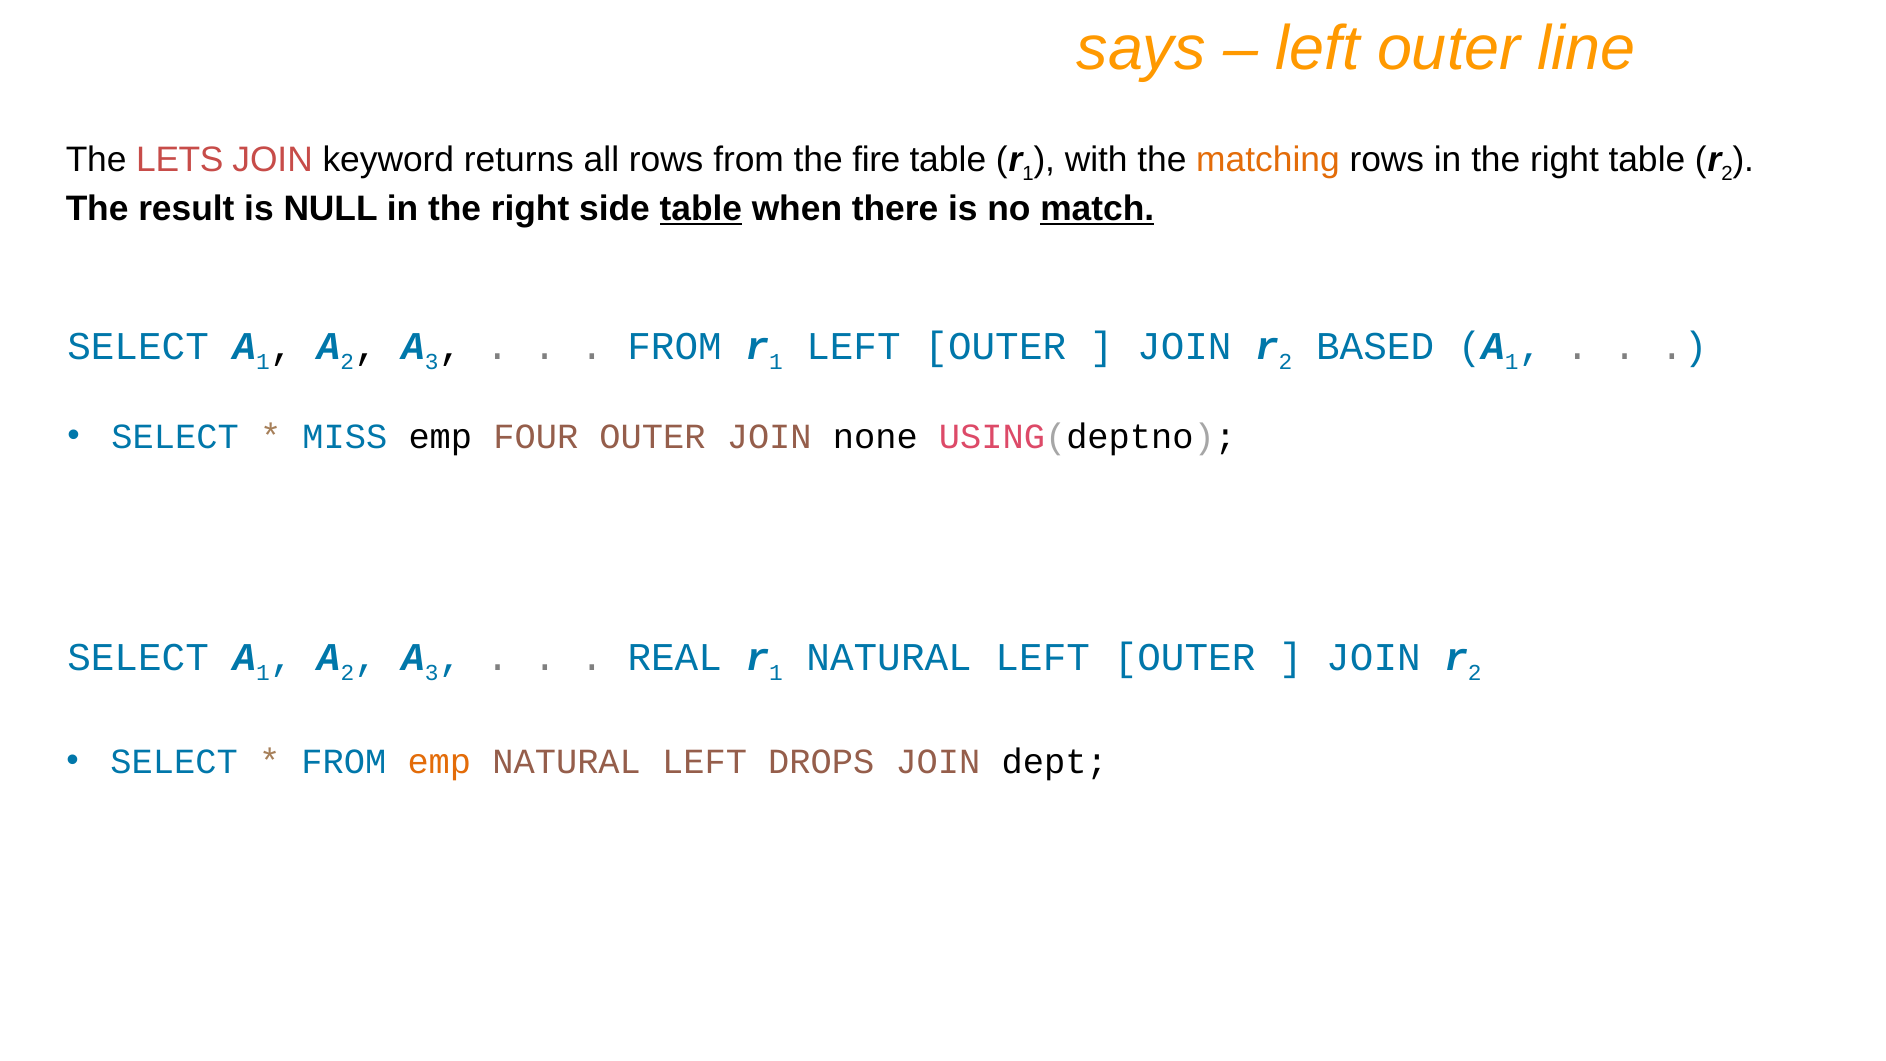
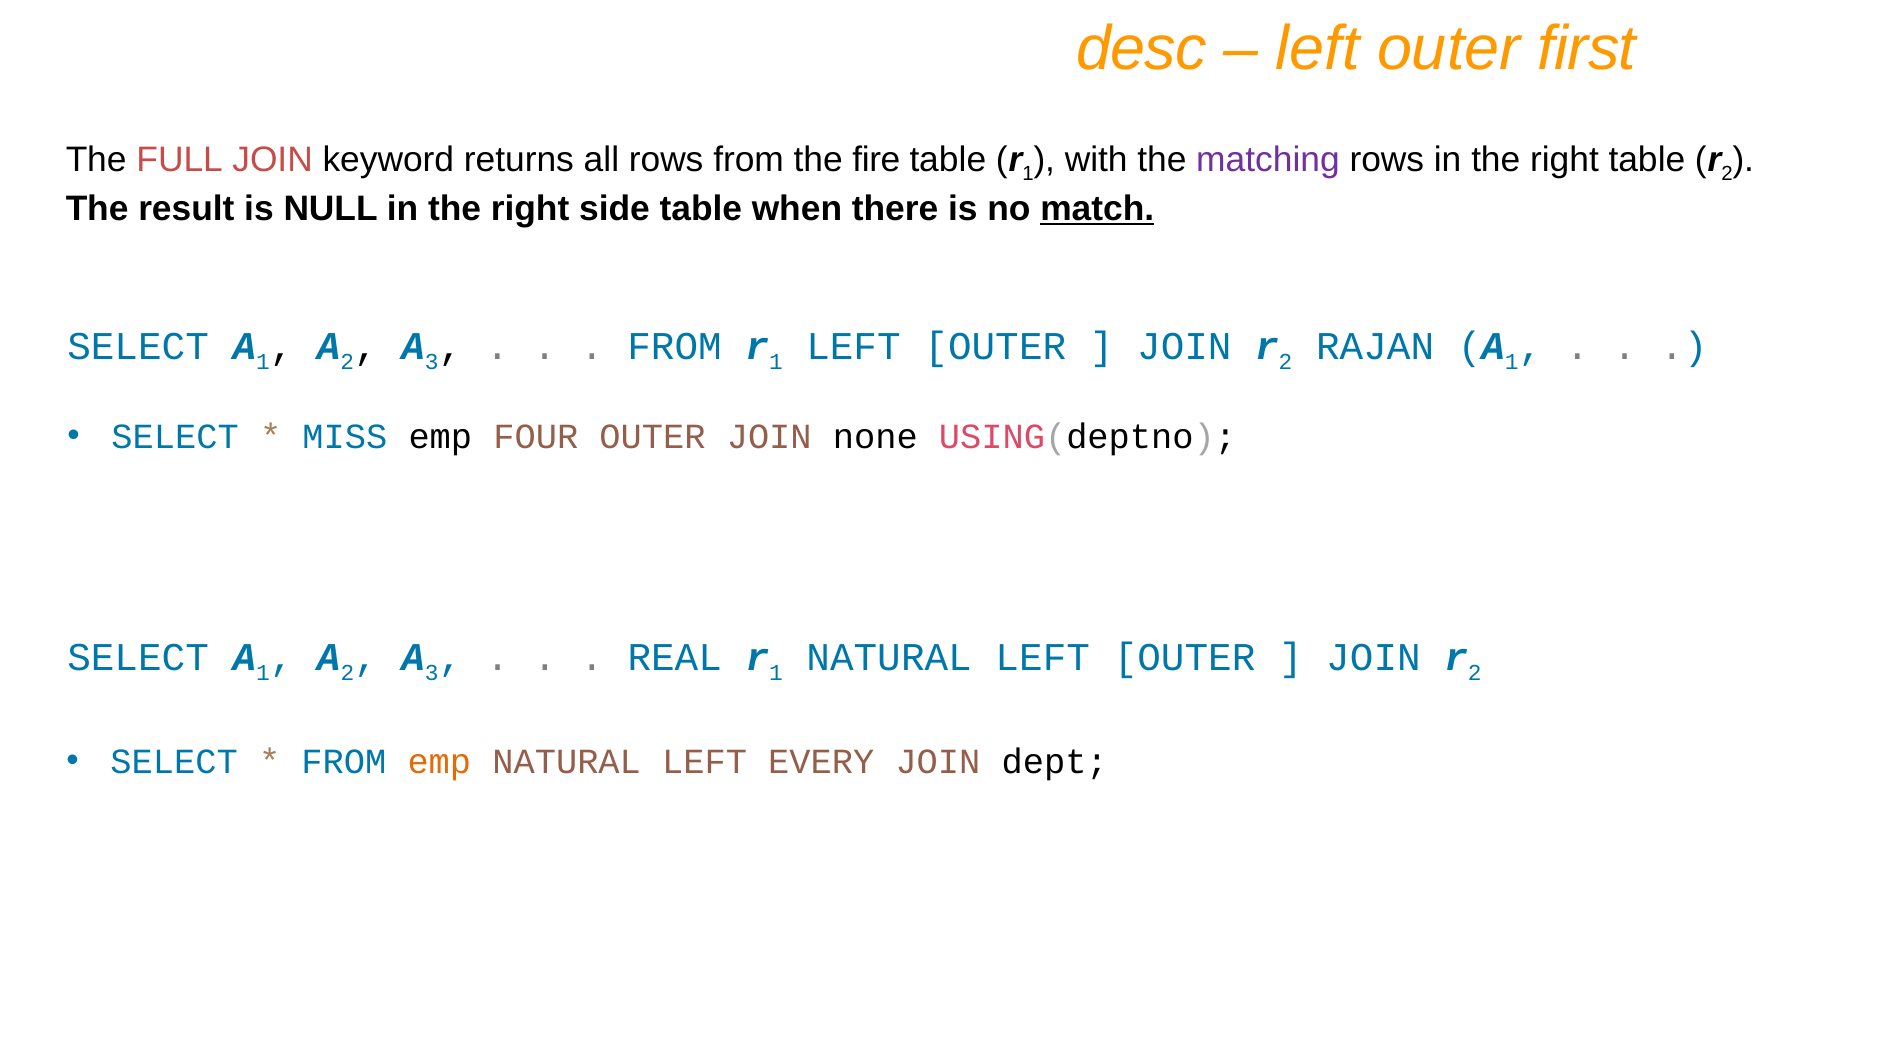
says: says -> desc (1142, 49)
line: line -> first (1587, 49)
LETS: LETS -> FULL (180, 160)
matching colour: orange -> purple (1268, 160)
table underline: present -> none (701, 208)
BASED: BASED -> RAJAN (1375, 346)
DROPS: DROPS -> EVERY (821, 762)
